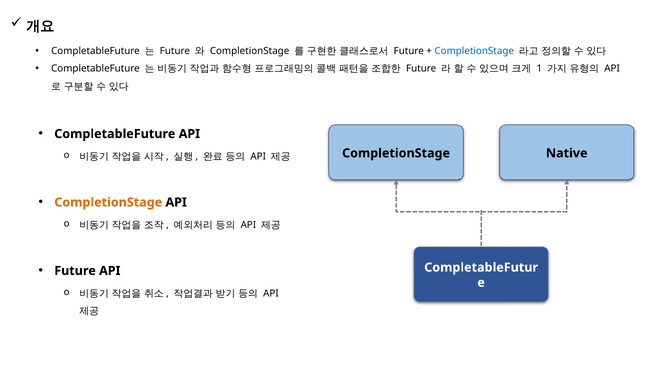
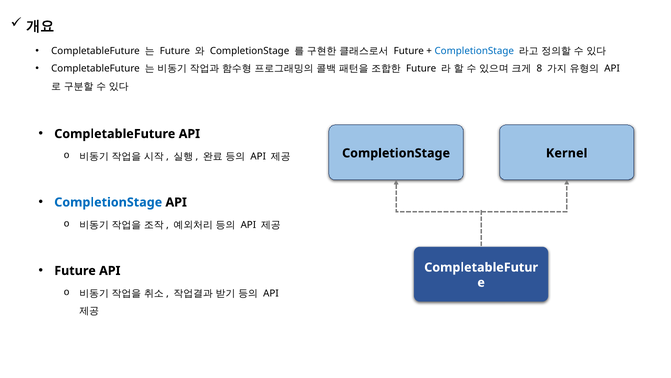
1: 1 -> 8 (539, 69)
Native: Native -> Kernel (567, 153)
CompletionStage colour: orange -> blue (108, 202)
